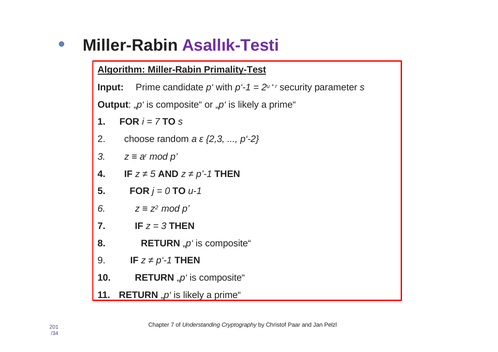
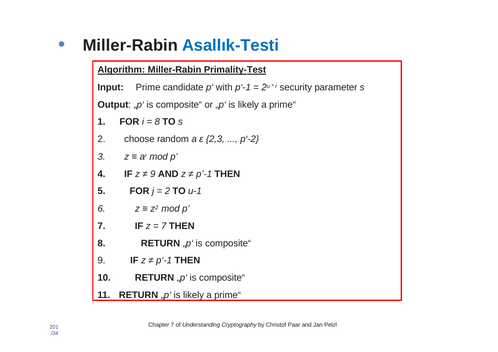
Asallık-Testi colour: purple -> blue (231, 45)
7: 7 -> 8 (157, 122)
5: 5 -> 9 (153, 174)
0: 0 -> 2 (167, 191)
3: 3 -> 7 (164, 226)
